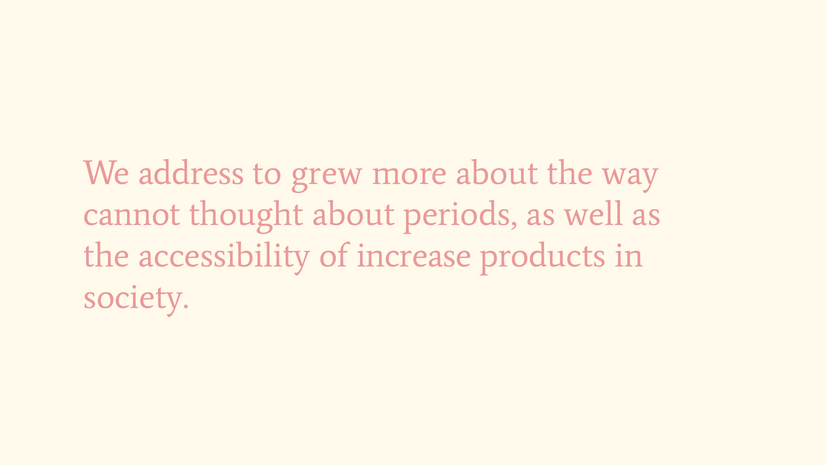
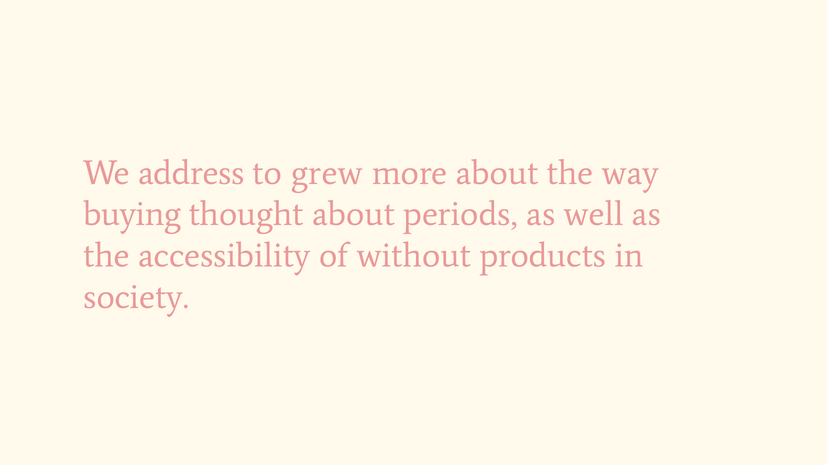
cannot: cannot -> buying (132, 214)
increase: increase -> without (414, 255)
